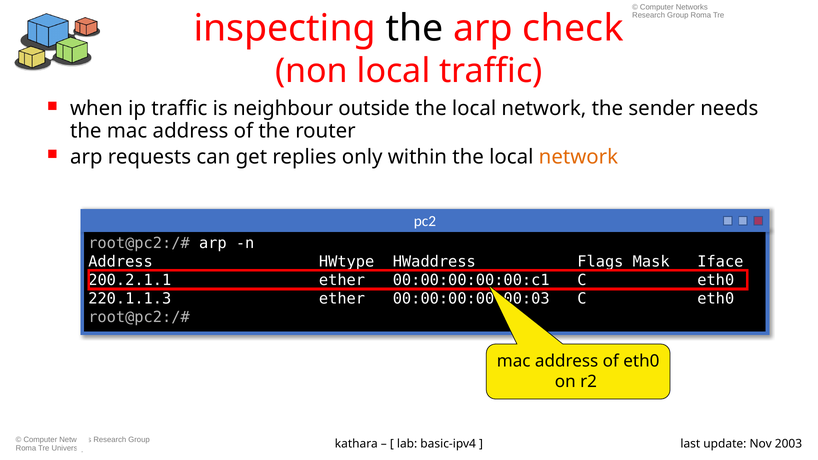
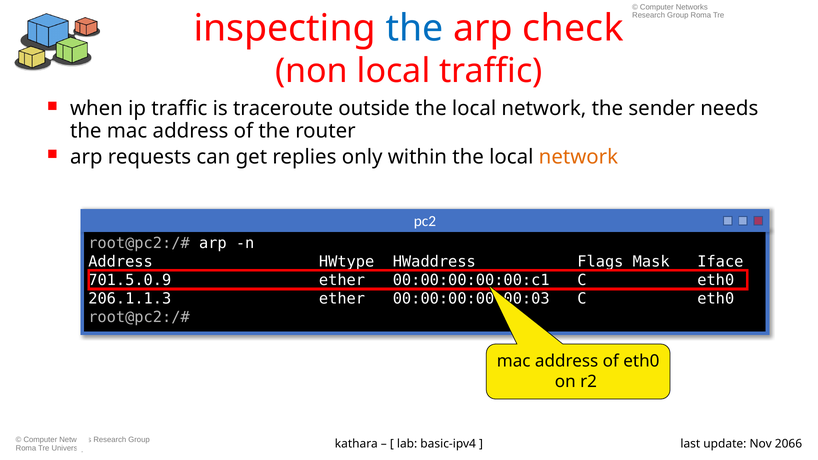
the colour: black -> blue (415, 28)
neighbour: neighbour -> traceroute (283, 109)
200.2.1.1: 200.2.1.1 -> 701.5.0.9 (130, 280)
220.1.1.3: 220.1.1.3 -> 206.1.1.3 (130, 299)
2003: 2003 -> 2066 (788, 444)
